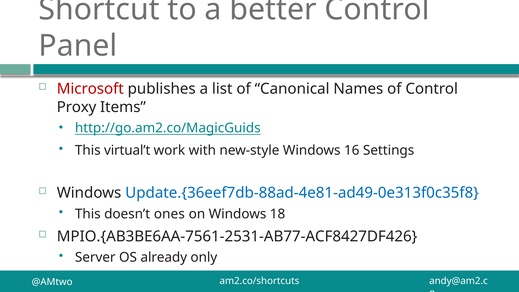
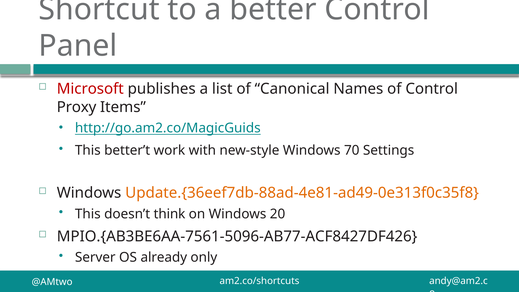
virtual’t: virtual’t -> better’t (127, 150)
16: 16 -> 70 (352, 150)
Update.{36eef7db-88ad-4e81-ad49-0e313f0c35f8 colour: blue -> orange (302, 193)
ones: ones -> think (169, 214)
18: 18 -> 20 (278, 214)
MPIO.{AB3BE6AA-7561-2531-AB77-ACF8427DF426: MPIO.{AB3BE6AA-7561-2531-AB77-ACF8427DF426 -> MPIO.{AB3BE6AA-7561-5096-AB77-ACF8427DF426 (237, 236)
